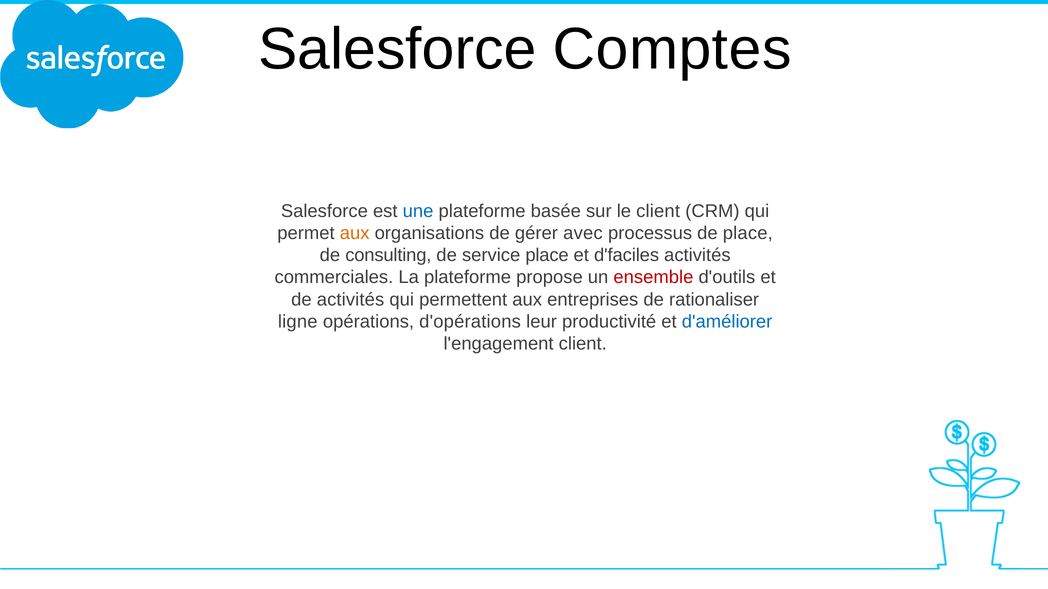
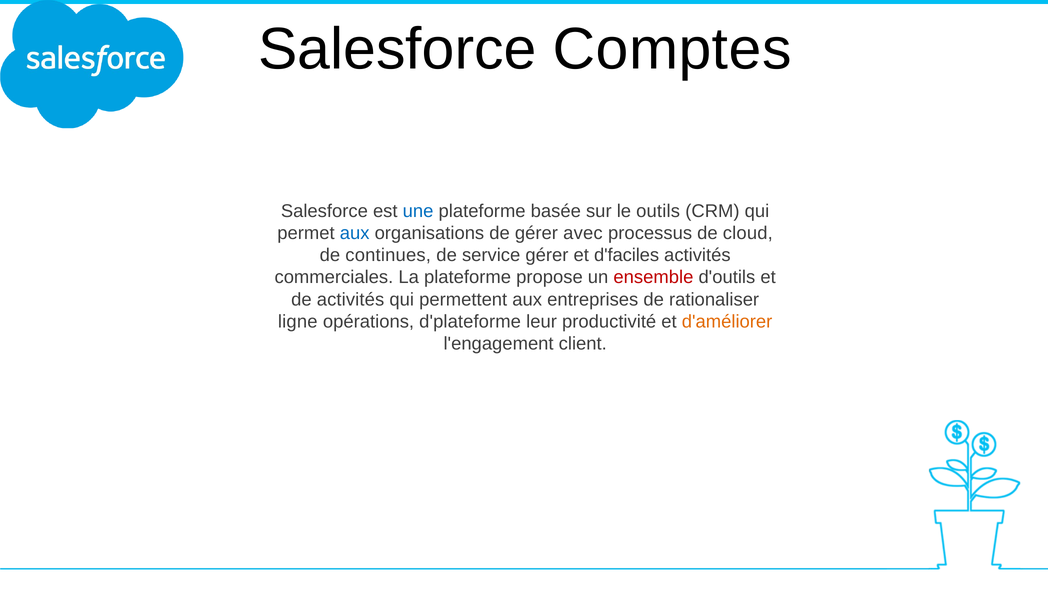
le client: client -> outils (658, 211)
aux colour: orange -> blue (355, 233)
de place: place -> cloud (748, 233)
consulting: consulting -> continues (388, 255)
service place: place -> gérer (547, 255)
d'opérations: d'opérations -> d'plateforme (470, 322)
d'améliorer colour: blue -> orange (727, 322)
